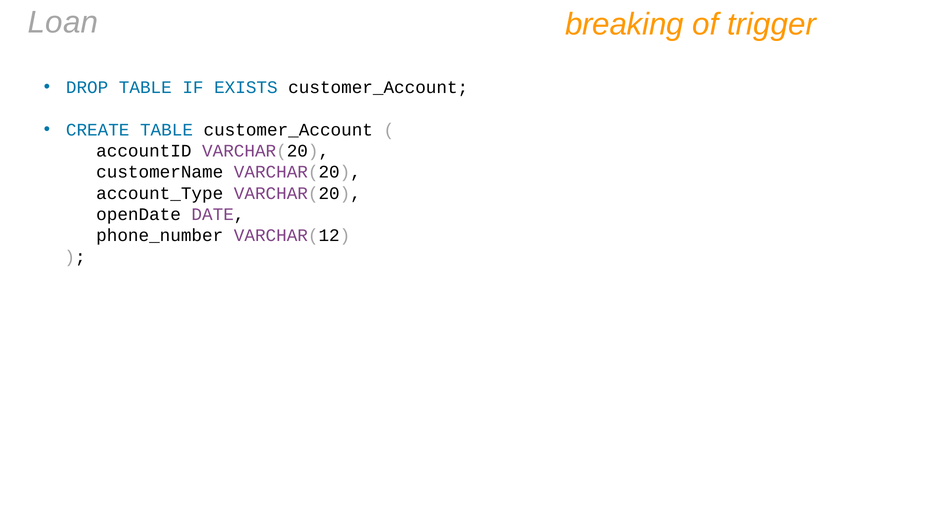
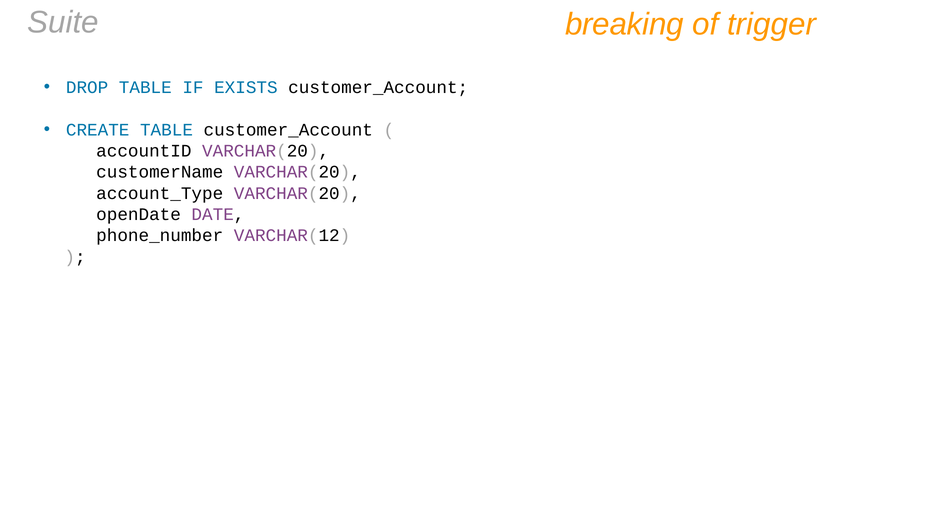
Loan: Loan -> Suite (63, 22)
